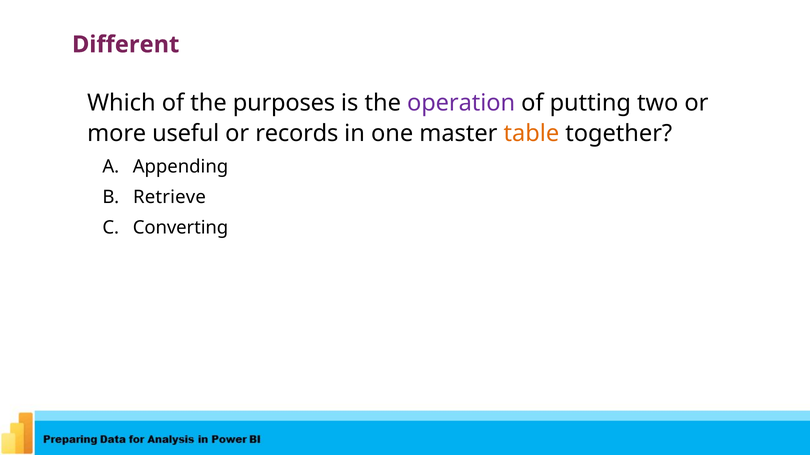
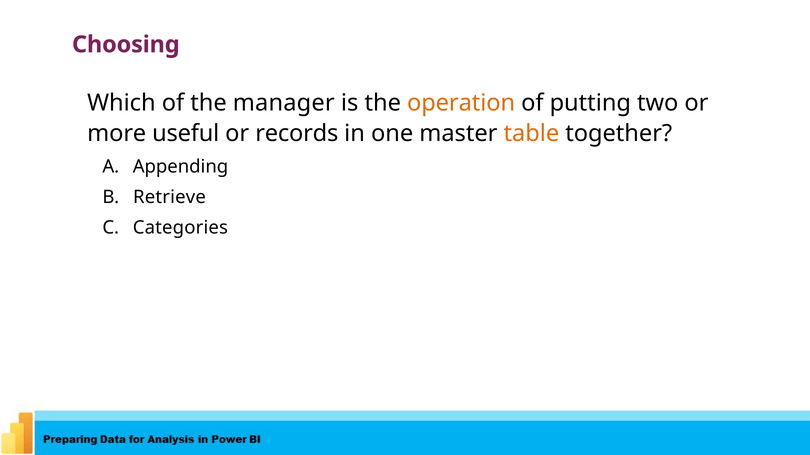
Different: Different -> Choosing (126, 45)
purposes: purposes -> manager (284, 103)
operation colour: purple -> orange (461, 103)
Converting: Converting -> Categories (180, 228)
